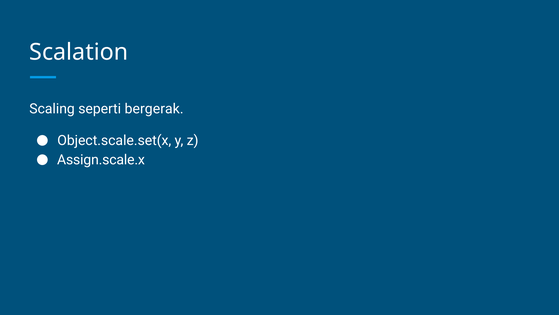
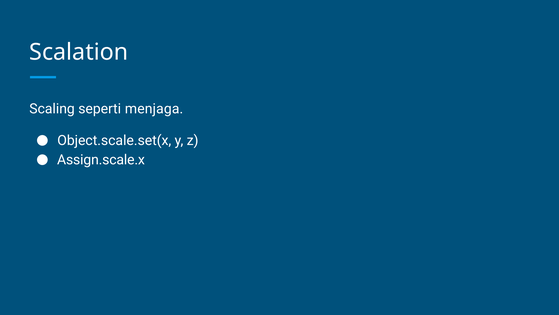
bergerak: bergerak -> menjaga (154, 109)
